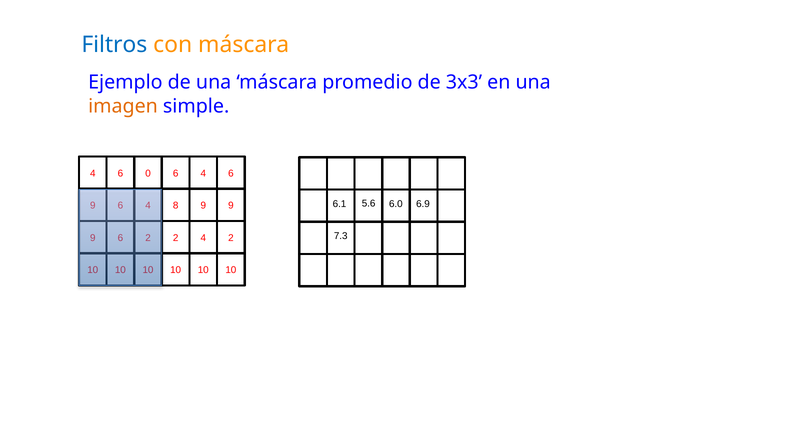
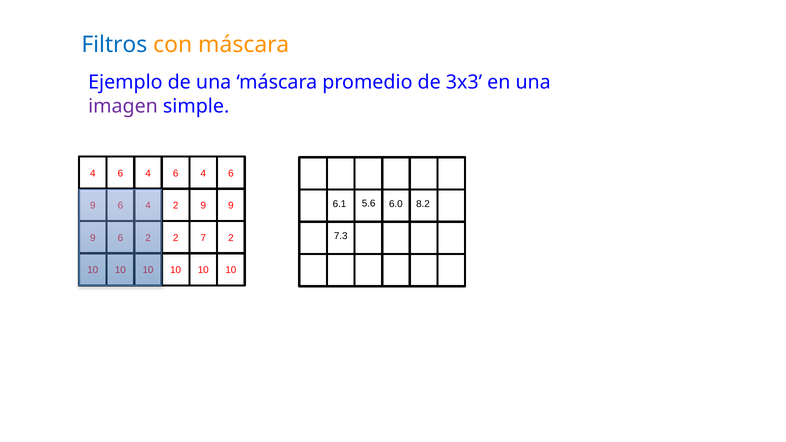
imagen colour: orange -> purple (123, 106)
0: 0 -> 4 (148, 173)
6.9: 6.9 -> 8.2 (423, 204)
8: 8 -> 2 (176, 206)
2 4: 4 -> 7 (203, 238)
